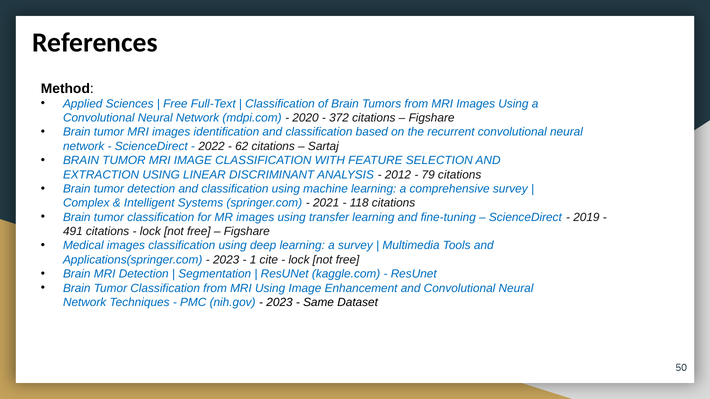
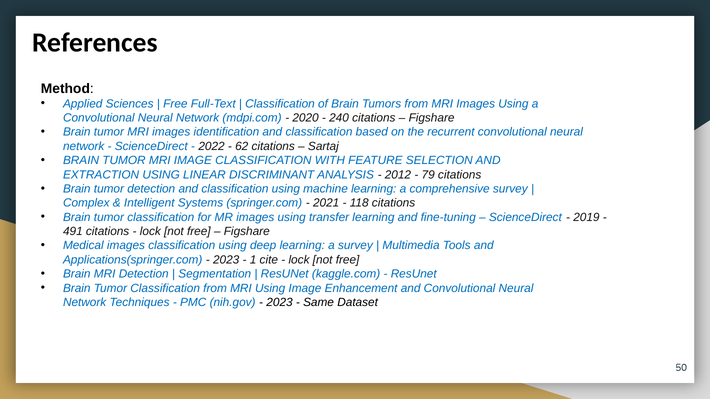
372: 372 -> 240 (339, 118)
